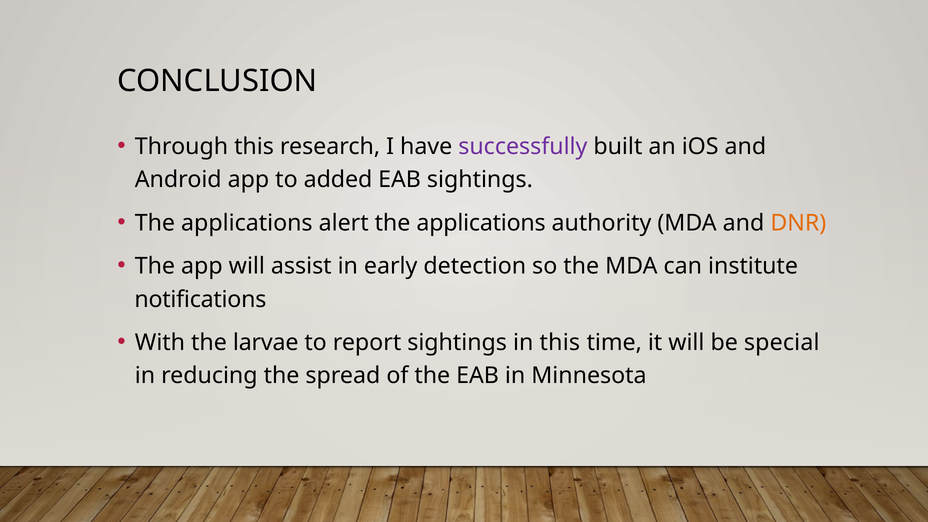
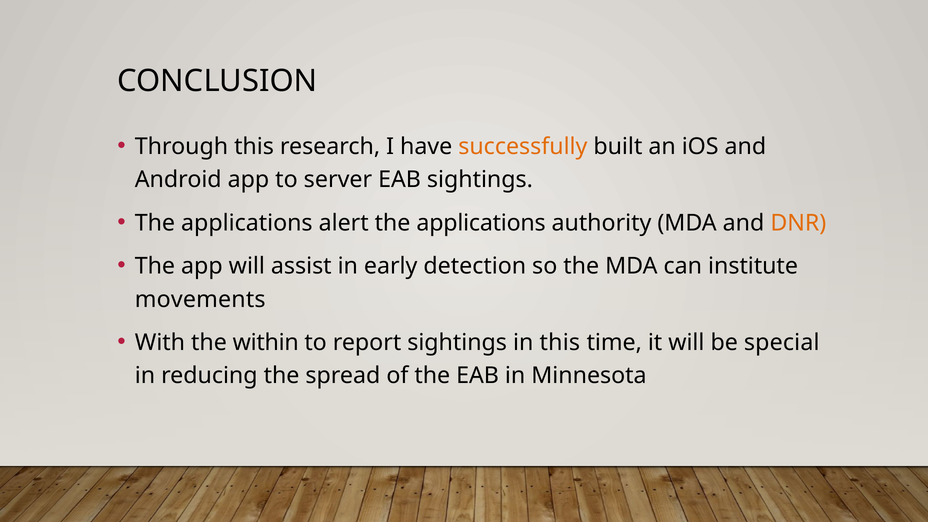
successfully colour: purple -> orange (523, 146)
added: added -> server (338, 180)
notifications: notifications -> movements (200, 299)
larvae: larvae -> within (266, 342)
